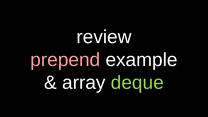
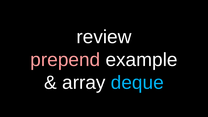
deque colour: light green -> light blue (137, 83)
